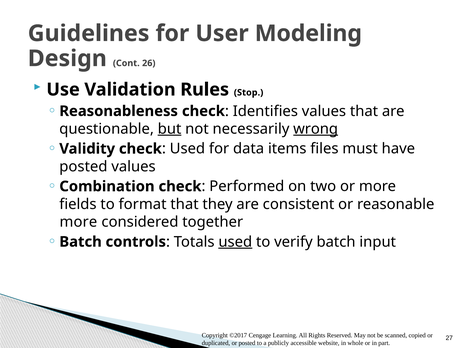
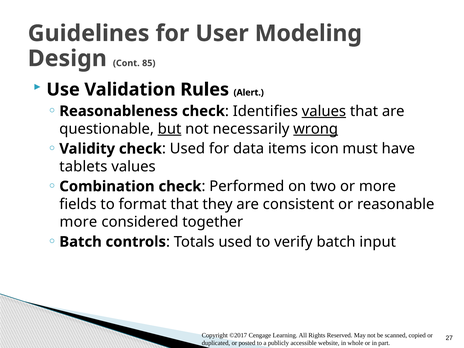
26: 26 -> 85 (149, 63)
Stop: Stop -> Alert (249, 93)
values underline: none -> present (324, 111)
files: files -> icon (324, 149)
posted: posted -> tablets (83, 167)
used underline: present -> none (235, 242)
